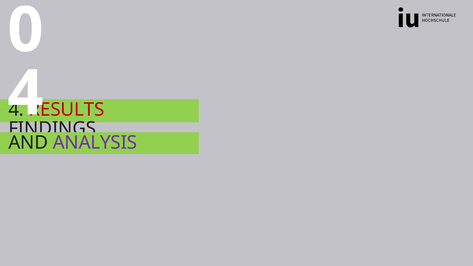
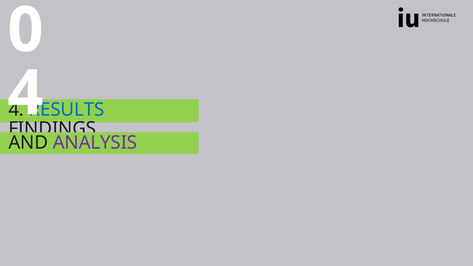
RESULTS colour: red -> blue (67, 110)
